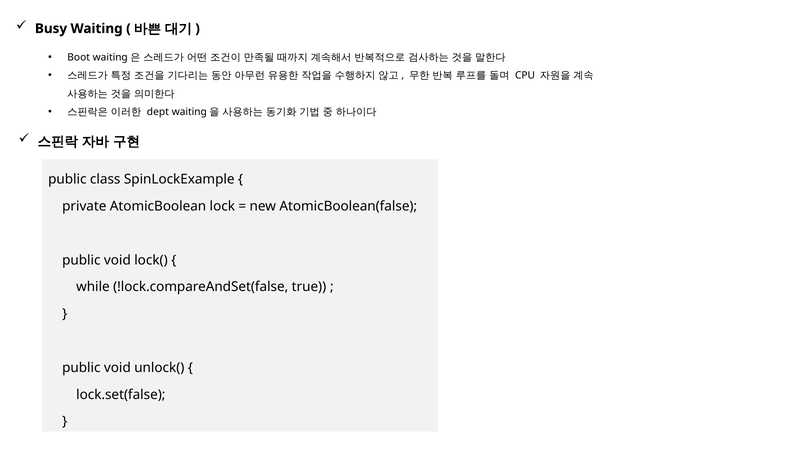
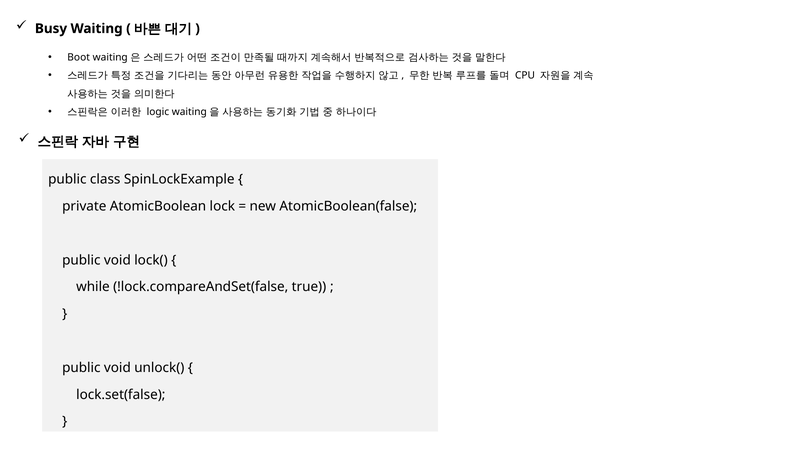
dept: dept -> logic (158, 112)
